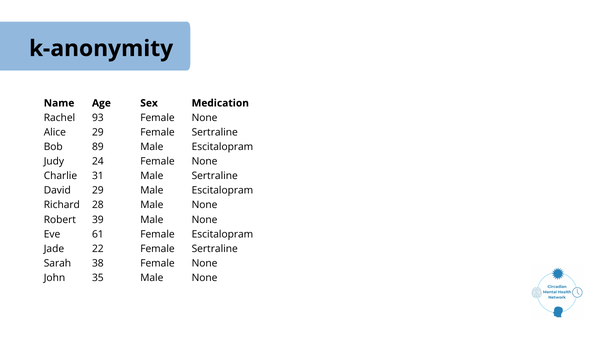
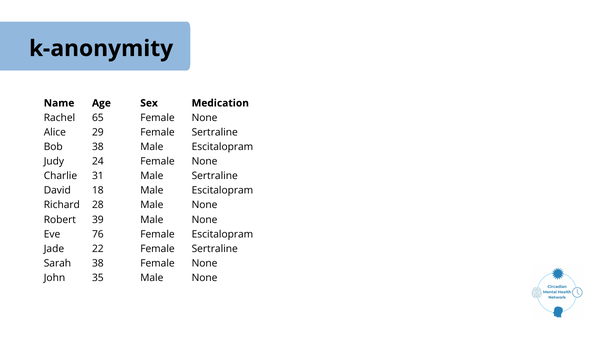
93: 93 -> 65 (98, 118)
Bob 89: 89 -> 38 (98, 147)
David 29: 29 -> 18 (98, 191)
61: 61 -> 76 (98, 234)
